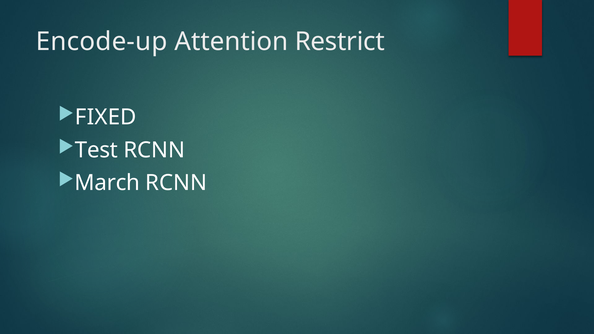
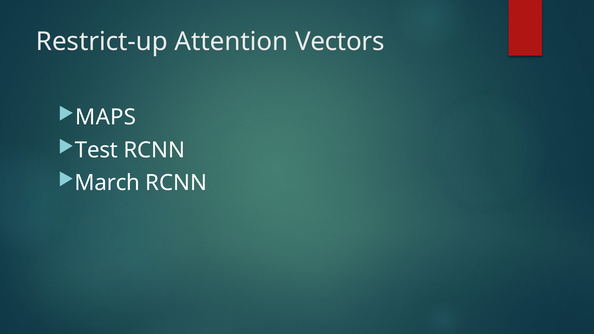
Encode-up: Encode-up -> Restrict-up (102, 42)
Restrict: Restrict -> Vectors (340, 42)
FIXED: FIXED -> MAPS (106, 117)
